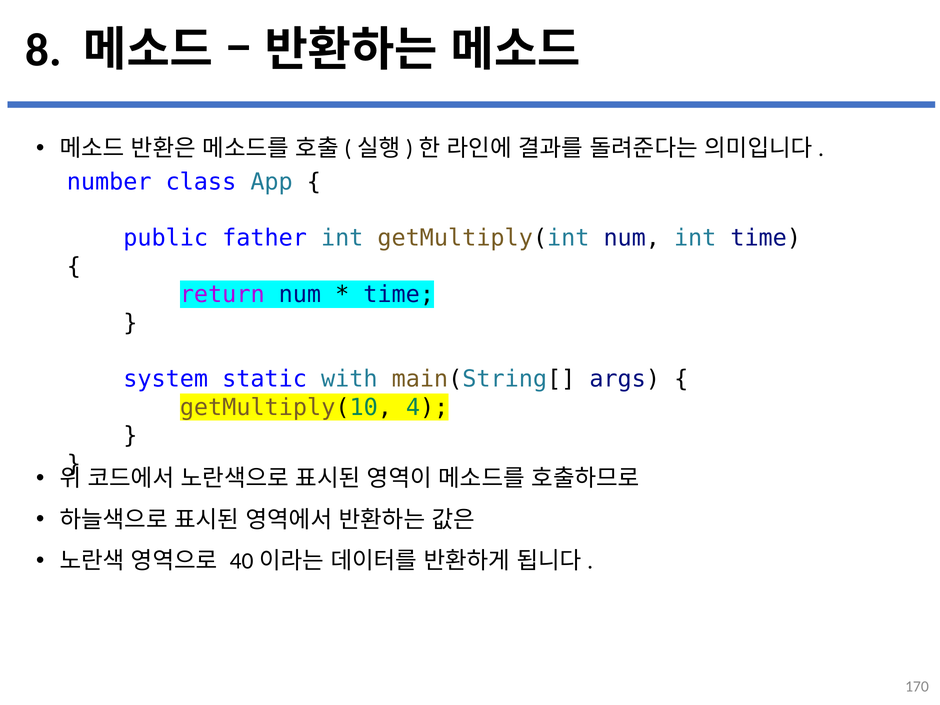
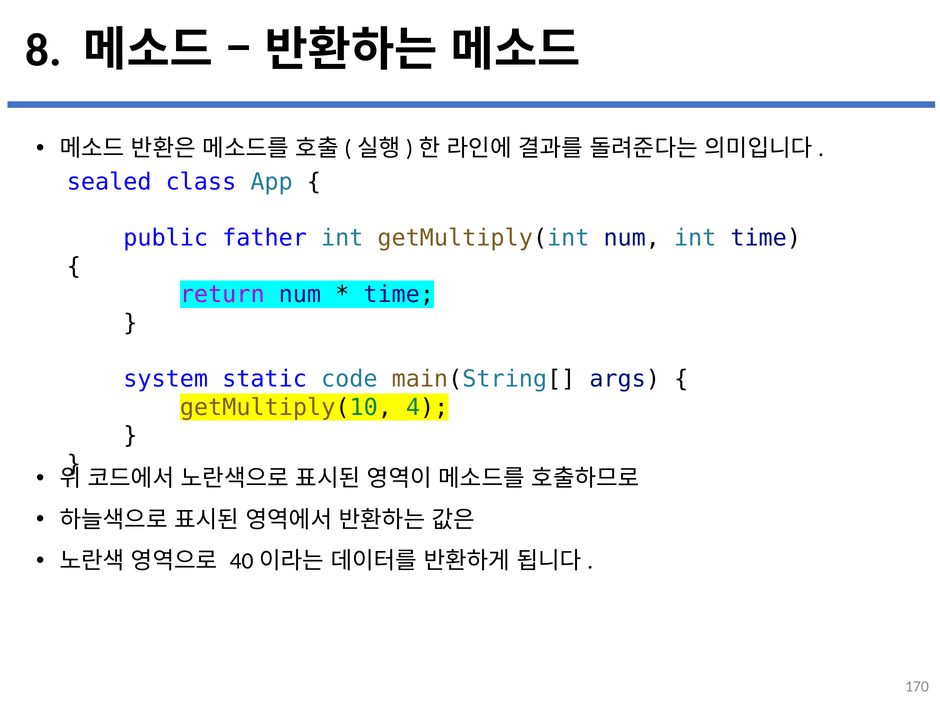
number: number -> sealed (109, 182)
with: with -> code (349, 379)
